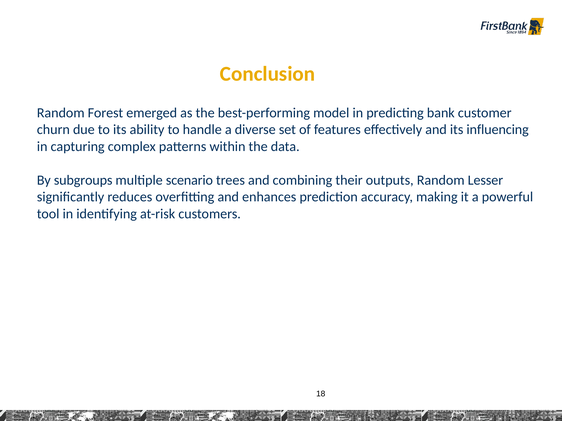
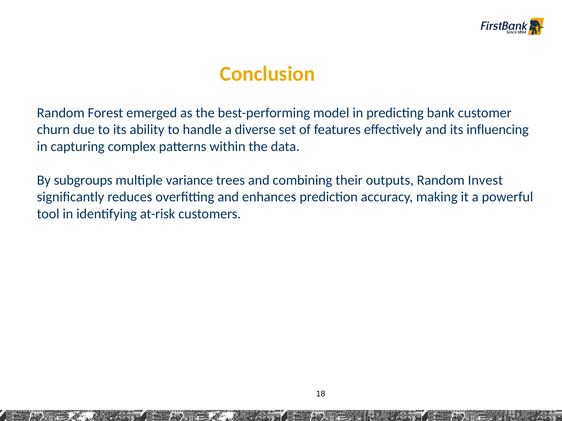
scenario: scenario -> variance (189, 180)
Lesser: Lesser -> Invest (485, 180)
